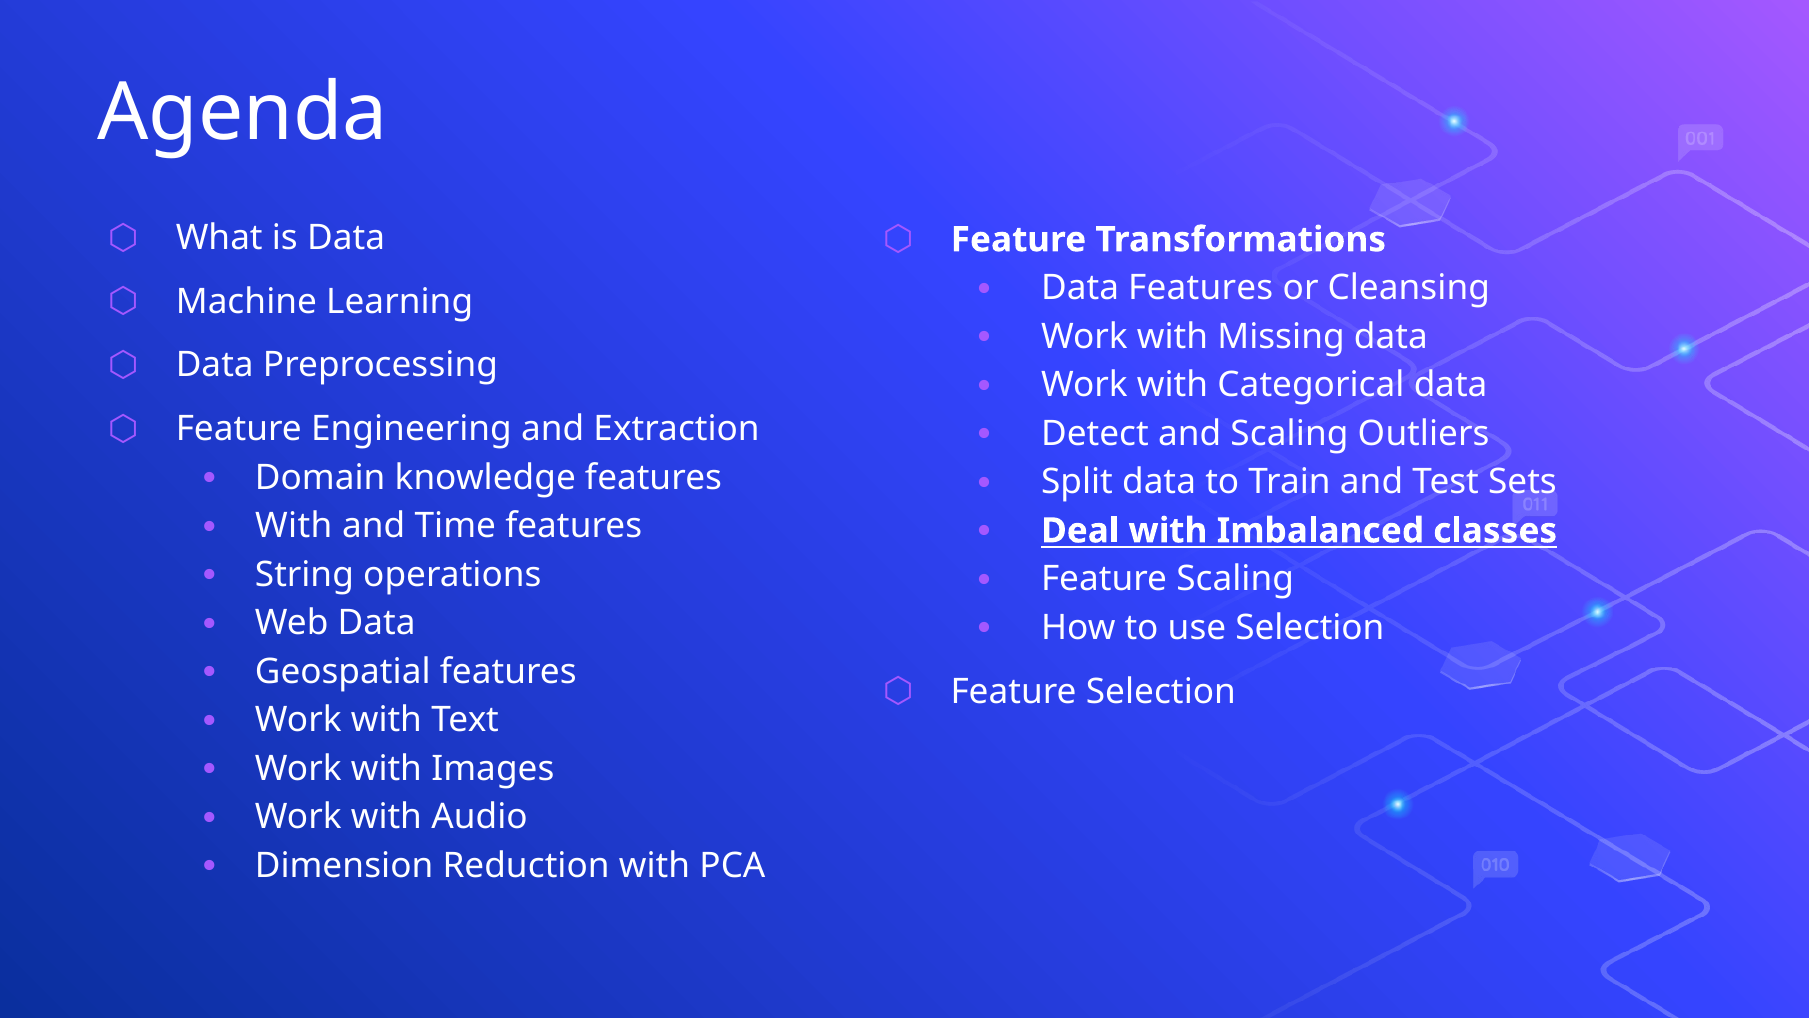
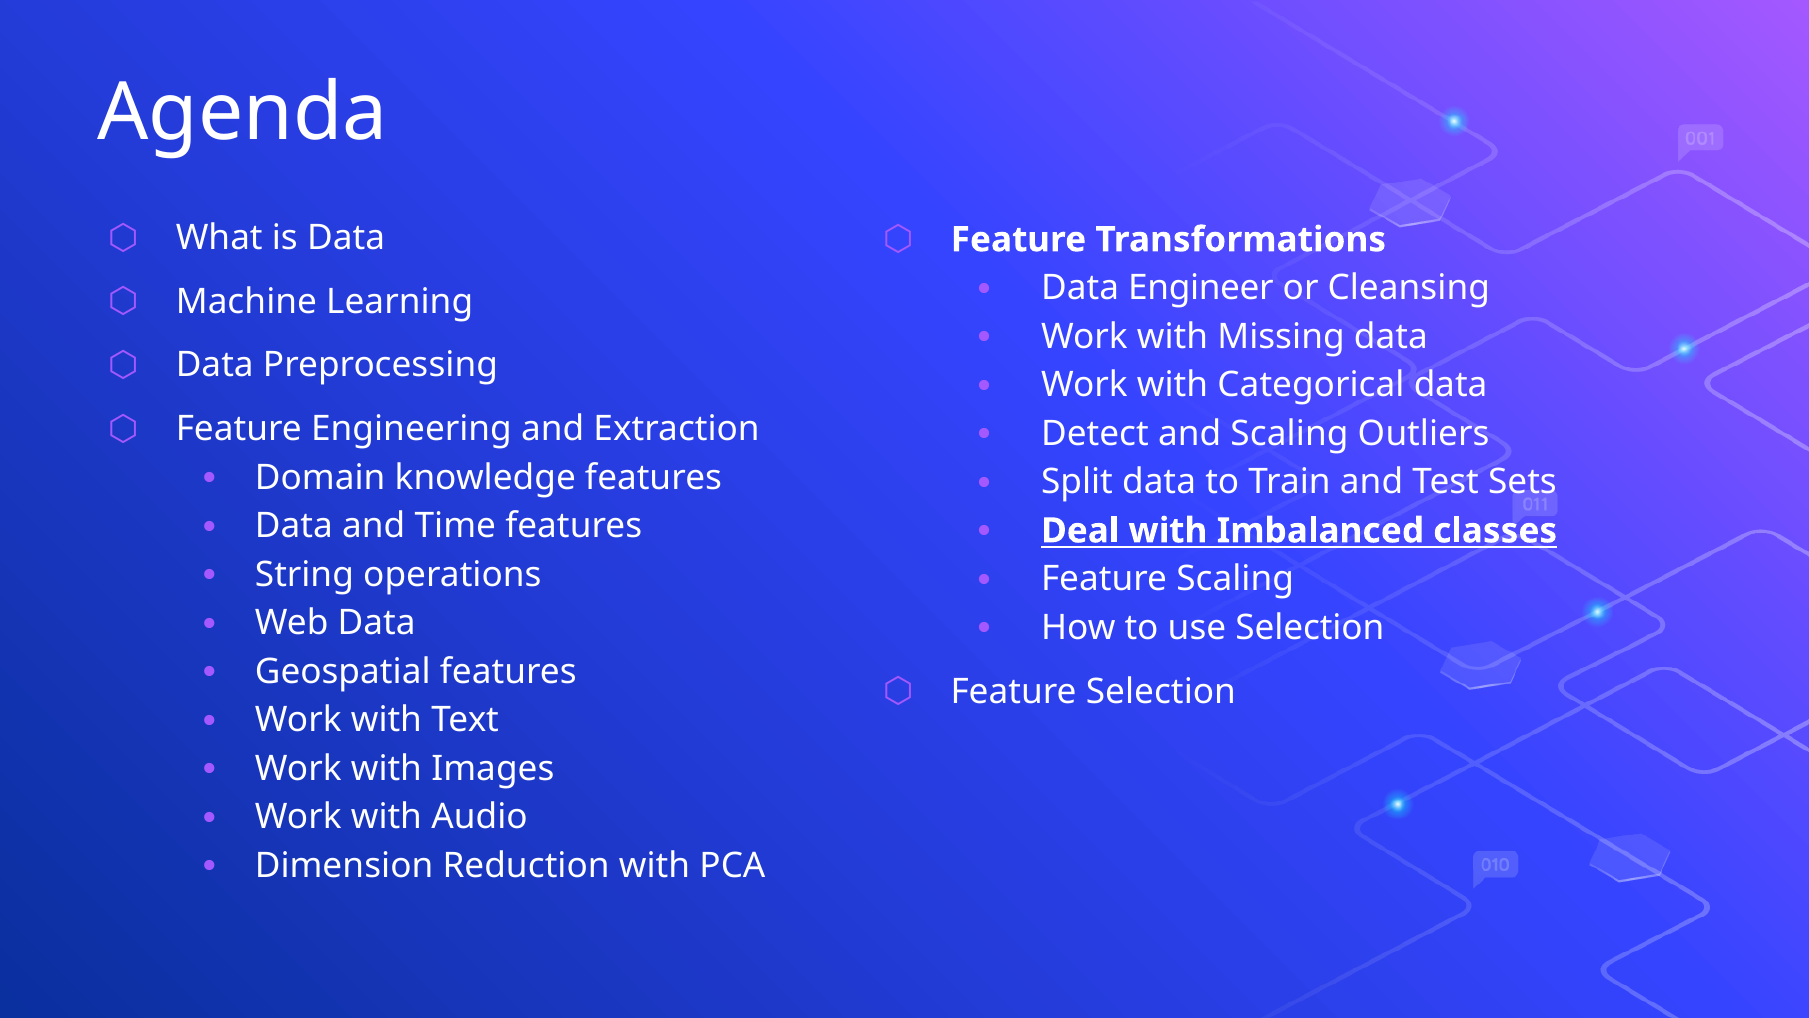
Data Features: Features -> Engineer (1201, 288)
With: With -> Data (294, 526)
